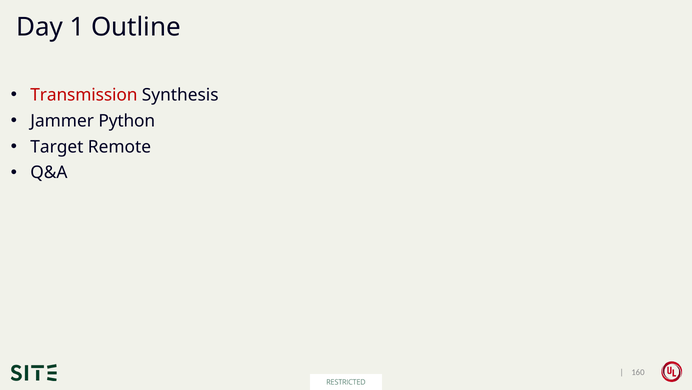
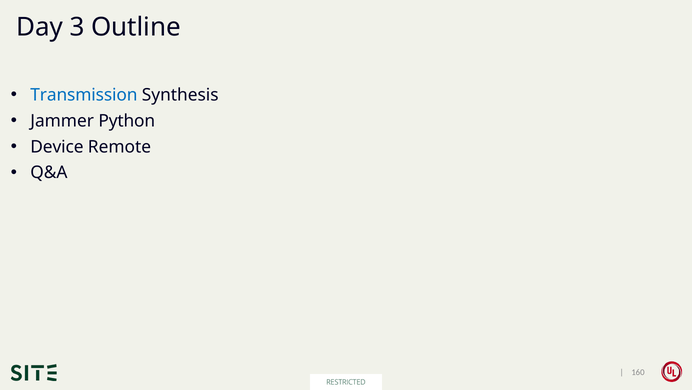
1: 1 -> 3 (77, 27)
Transmission colour: red -> blue (84, 95)
Target: Target -> Device (57, 147)
